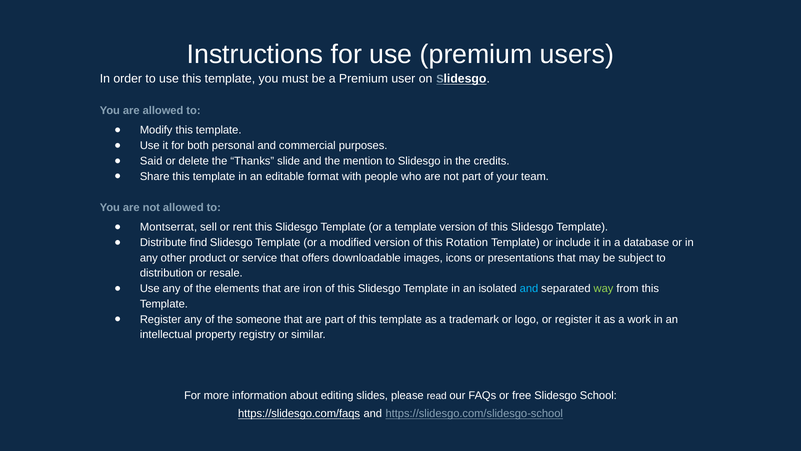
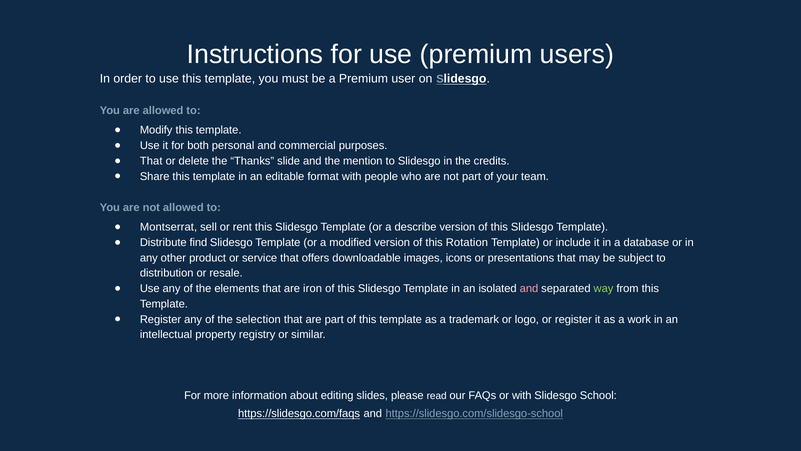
Said: Said -> That (151, 161)
a template: template -> describe (416, 227)
and colour: light blue -> pink (529, 288)
someone: someone -> selection (258, 319)
or free: free -> with (522, 395)
